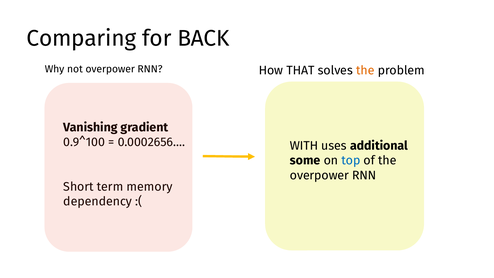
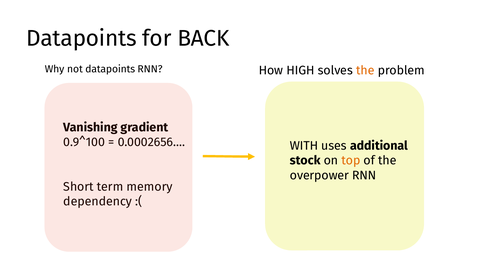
Comparing: Comparing -> Datapoints (81, 38)
not overpower: overpower -> datapoints (110, 69)
THAT: THAT -> HIGH (301, 70)
some: some -> stock (305, 160)
top colour: blue -> orange (351, 160)
